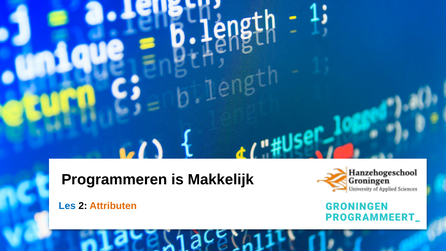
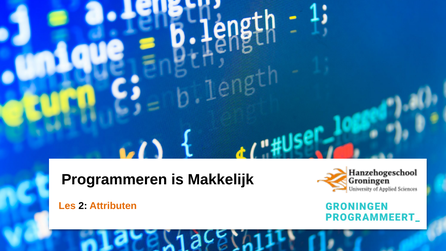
Les colour: blue -> orange (67, 206)
